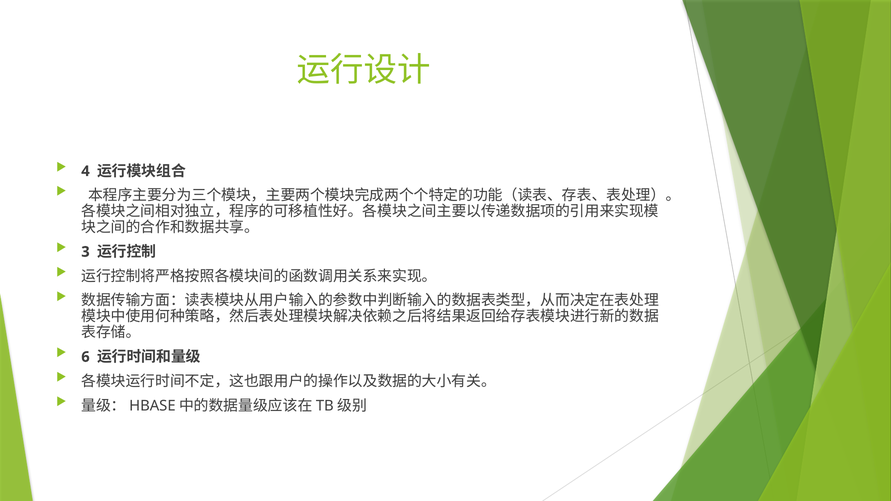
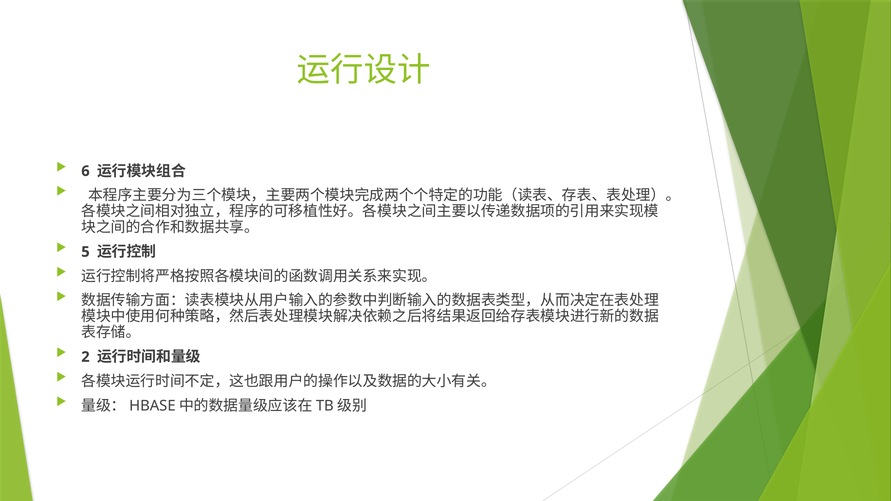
4: 4 -> 6 (85, 171)
3: 3 -> 5 (85, 252)
6: 6 -> 2 (85, 357)
